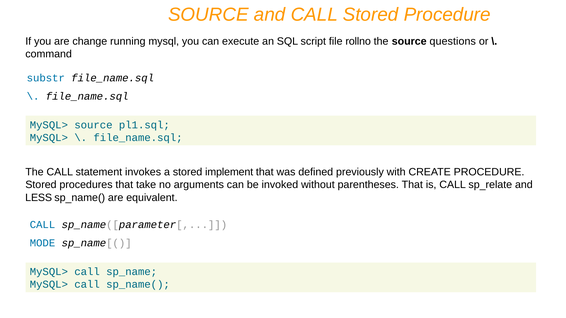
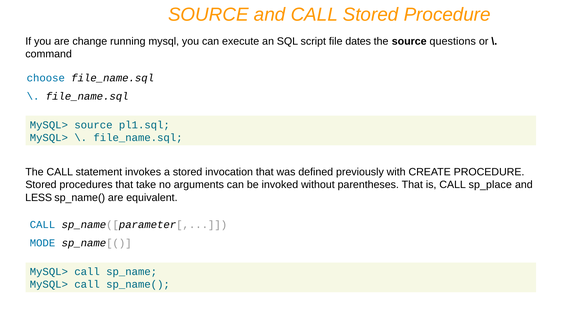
rollno: rollno -> dates (358, 41)
substr: substr -> choose (46, 78)
implement: implement -> invocation (229, 172)
sp_relate: sp_relate -> sp_place (490, 185)
